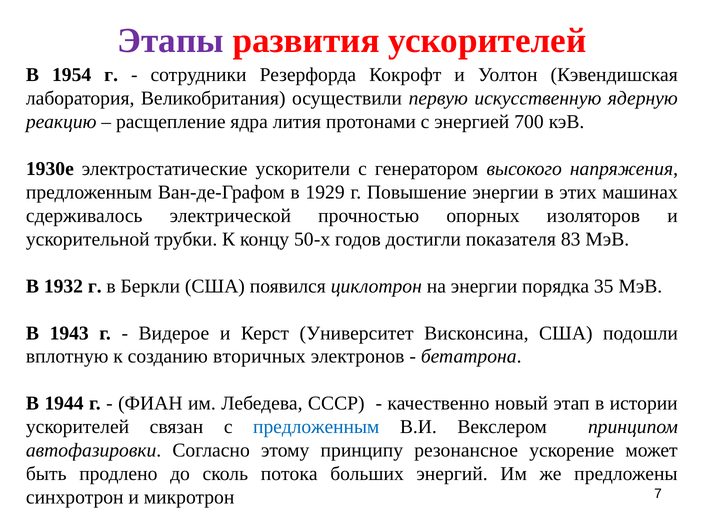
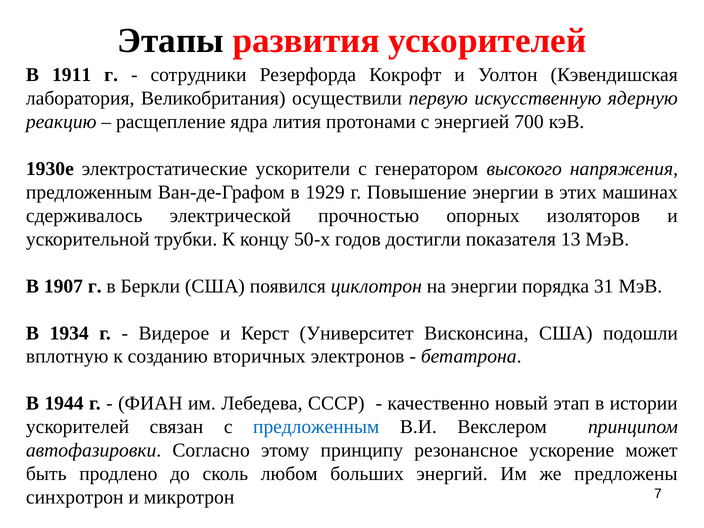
Этапы colour: purple -> black (171, 41)
1954: 1954 -> 1911 (72, 75)
83: 83 -> 13 (571, 239)
1932: 1932 -> 1907 (63, 286)
35: 35 -> 31 (604, 286)
1943: 1943 -> 1934 (69, 333)
потока: потока -> любом (289, 474)
